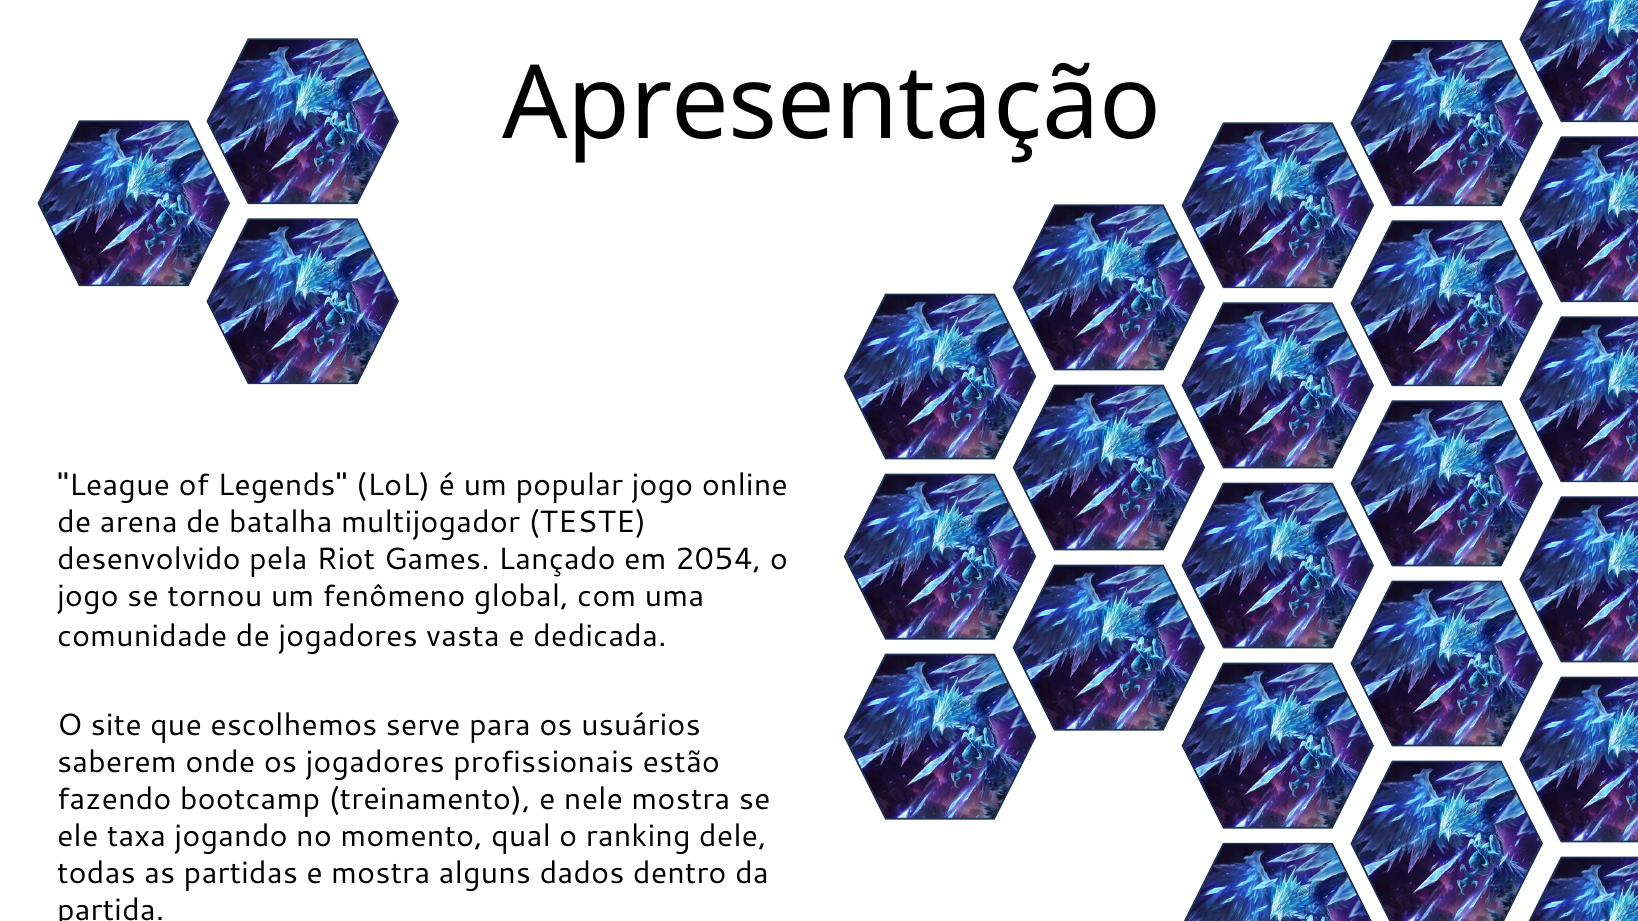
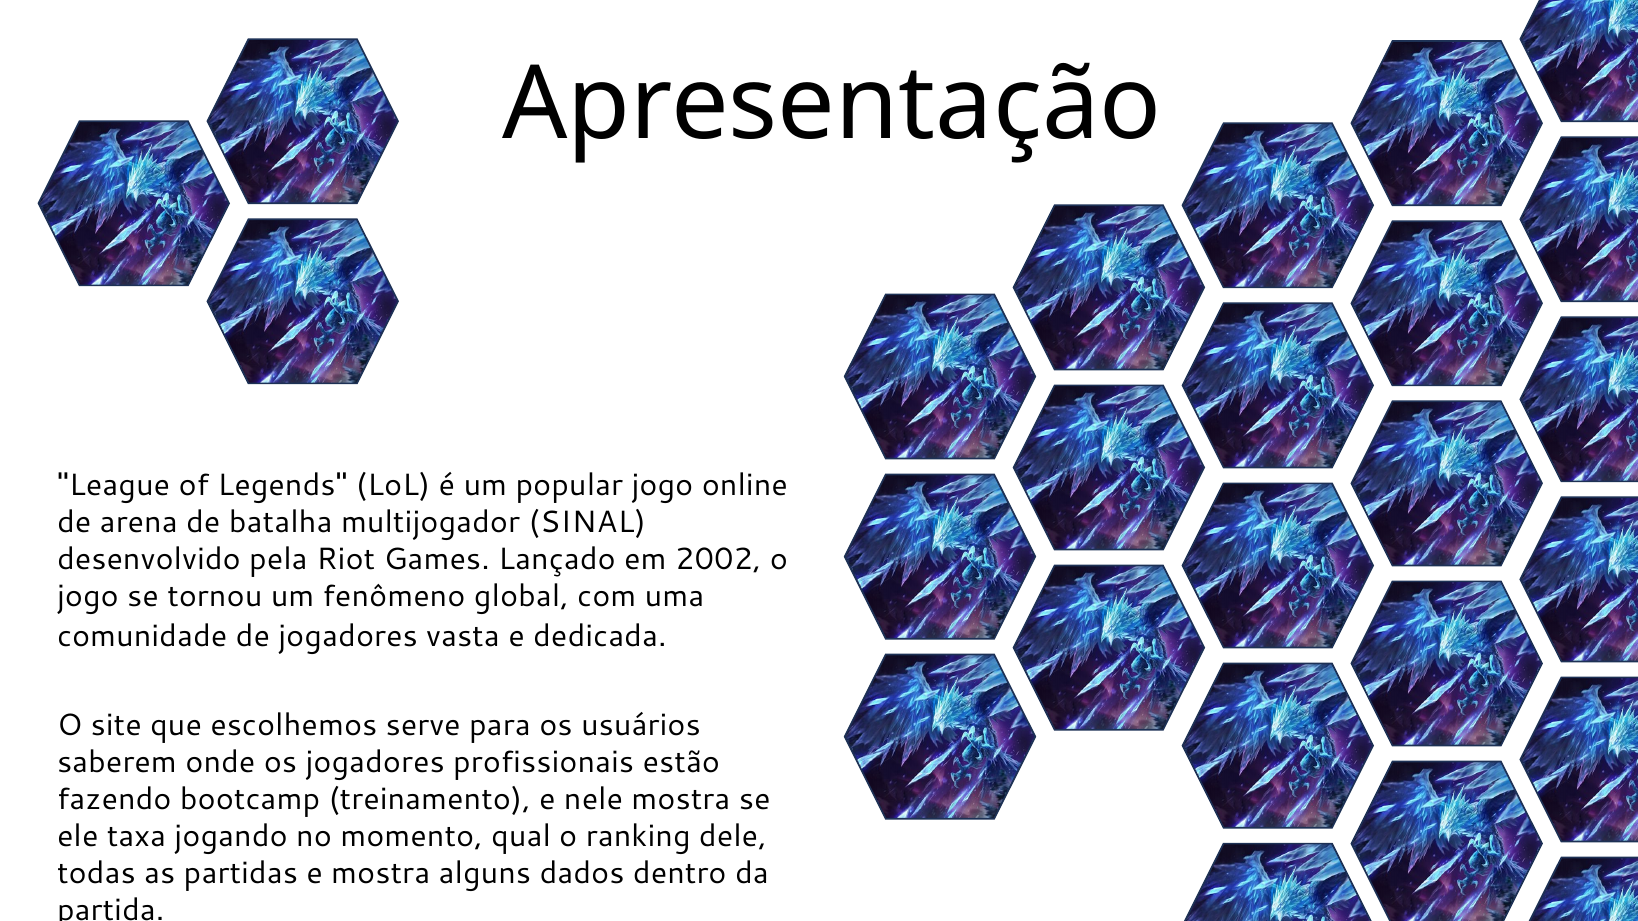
TESTE: TESTE -> SINAL (587, 523)
2054: 2054 -> 2002 (718, 560)
